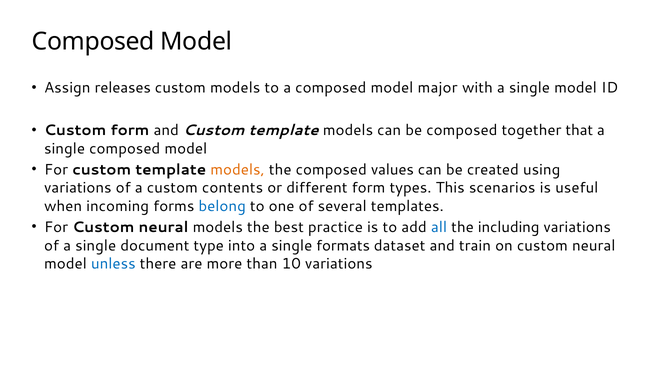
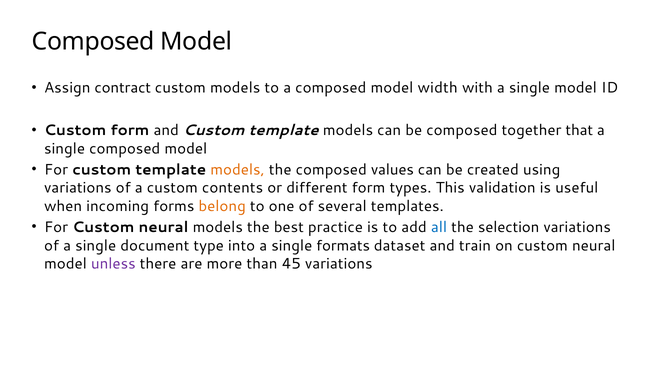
releases: releases -> contract (123, 88)
major: major -> width (438, 88)
scenarios: scenarios -> validation (502, 188)
belong colour: blue -> orange (222, 206)
including: including -> selection (509, 227)
unless colour: blue -> purple (113, 264)
10: 10 -> 45 (291, 264)
